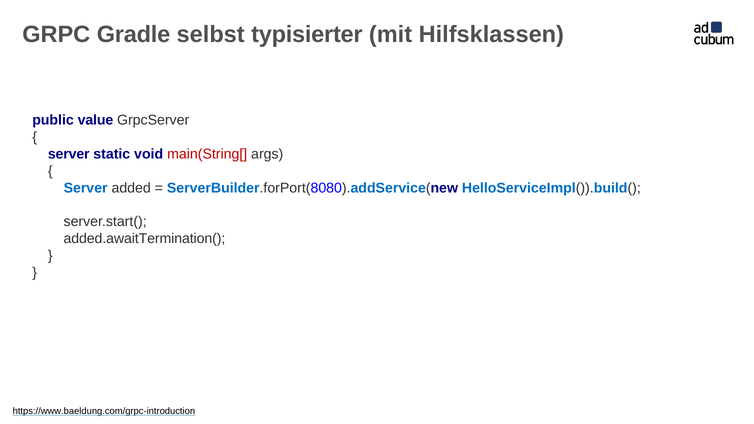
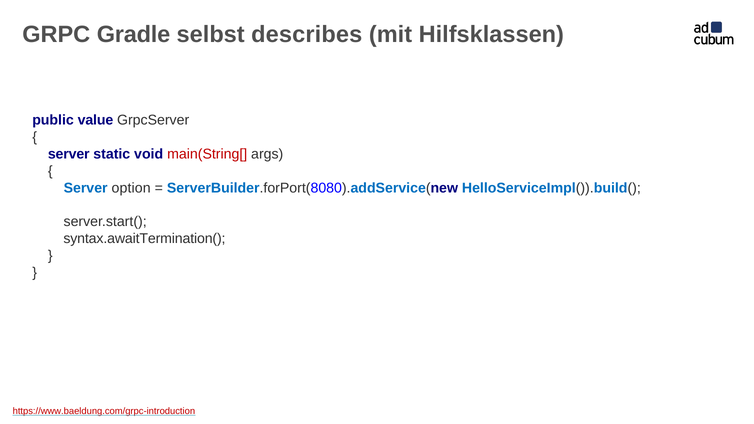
typisierter: typisierter -> describes (307, 34)
added: added -> option (131, 188)
added.awaitTermination(: added.awaitTermination( -> syntax.awaitTermination( (144, 239)
https://www.baeldung.com/grpc-introduction colour: black -> red (104, 411)
